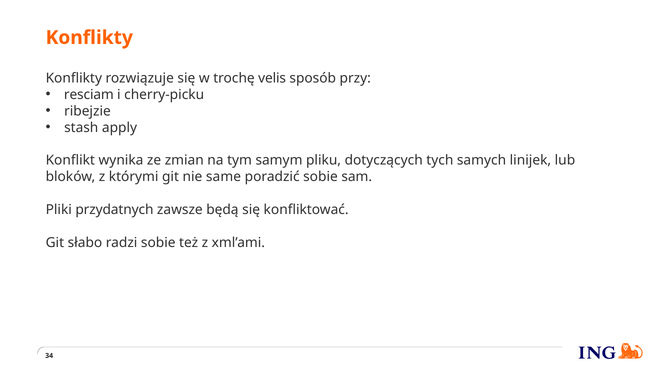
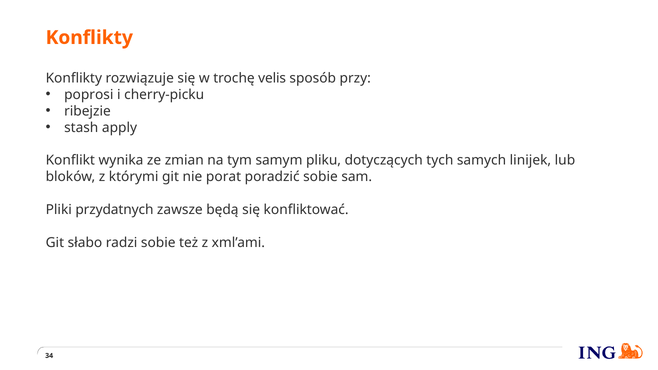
resciam: resciam -> poprosi (89, 95)
same: same -> porat (224, 177)
